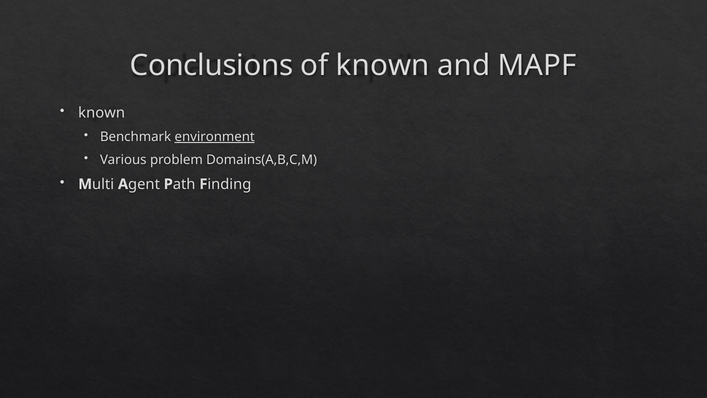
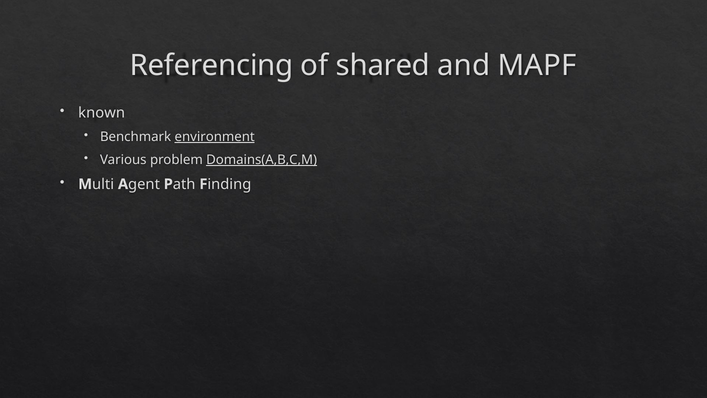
Conclusions: Conclusions -> Referencing (211, 66)
of known: known -> shared (383, 66)
Domains(A,B,C,M underline: none -> present (262, 160)
